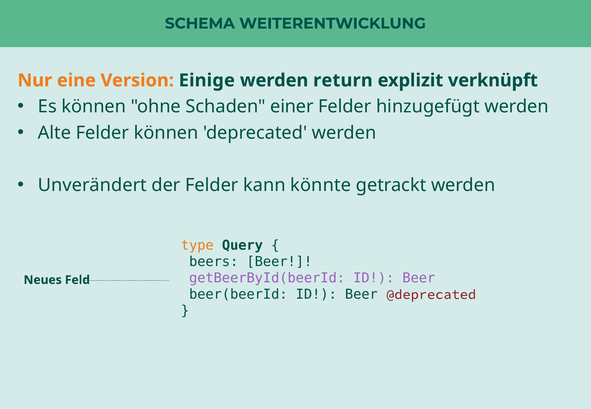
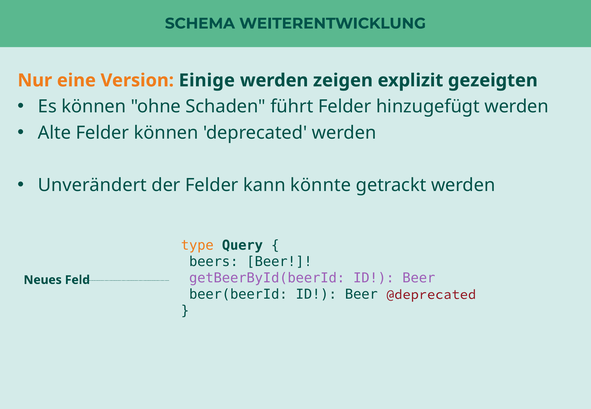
return: return -> zeigen (343, 80)
verknüpft: verknüpft -> gezeigten (493, 80)
einer: einer -> führt (292, 107)
